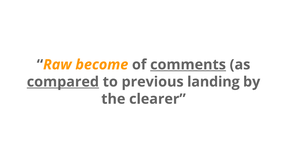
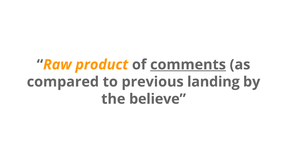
become: become -> product (102, 65)
compared underline: present -> none (63, 82)
clearer: clearer -> believe (157, 99)
